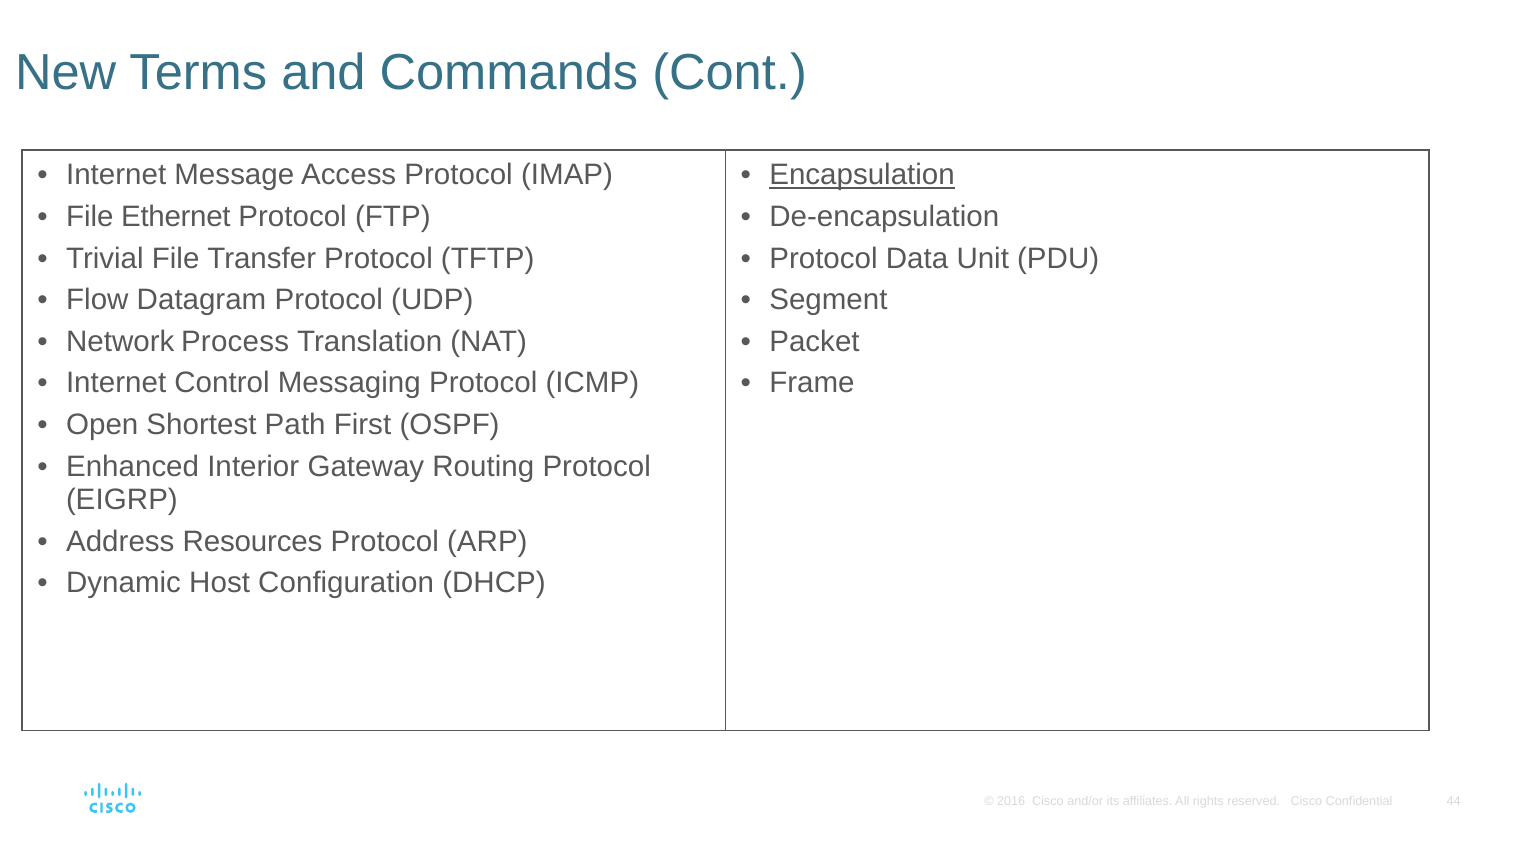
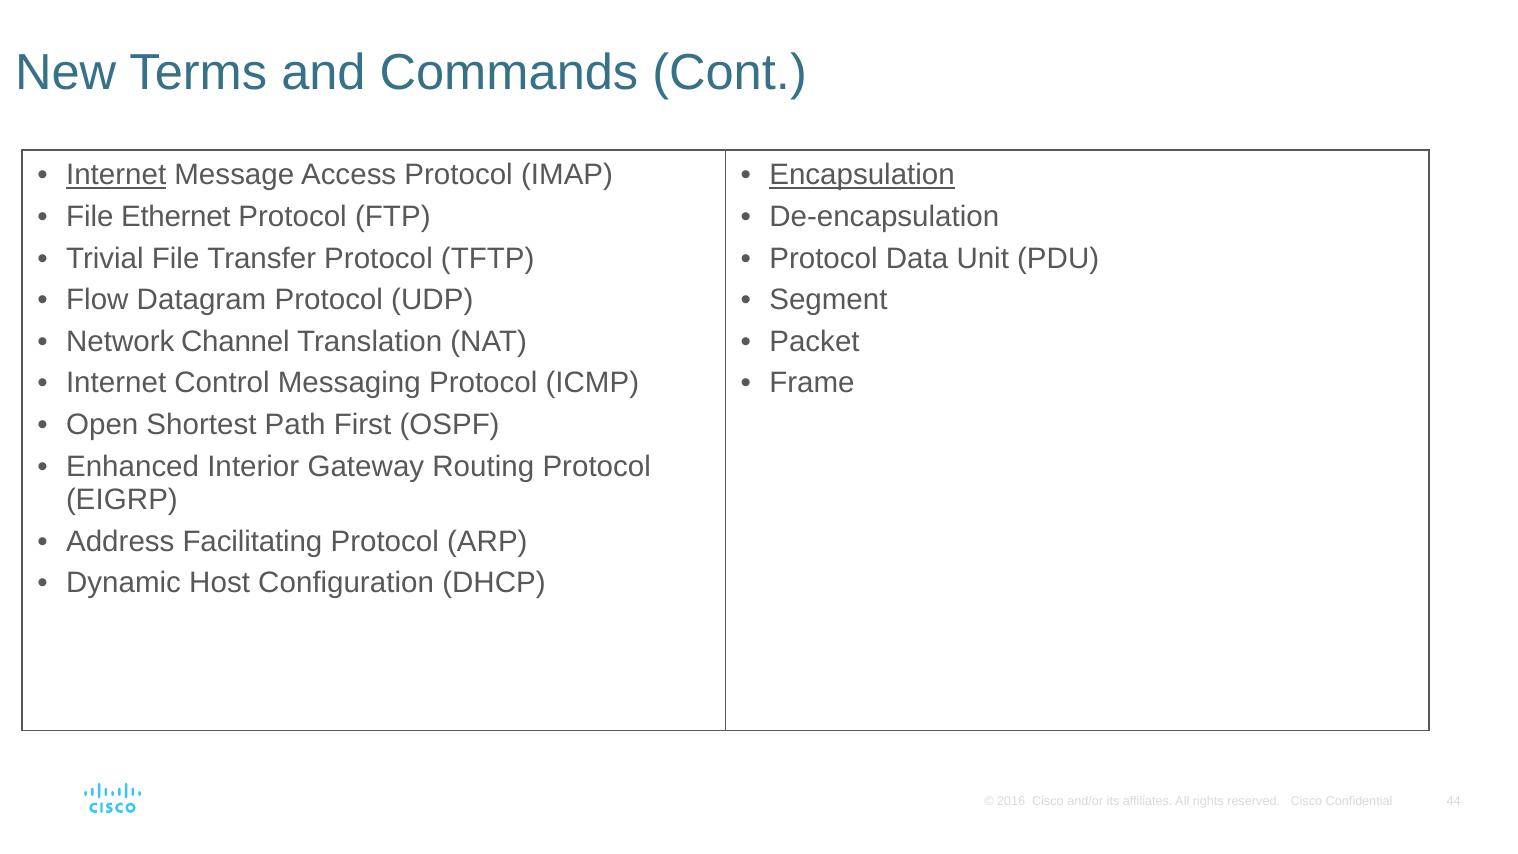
Internet underline: none -> present (116, 175)
Process: Process -> Channel (235, 342)
Resources: Resources -> Facilitating (252, 541)
